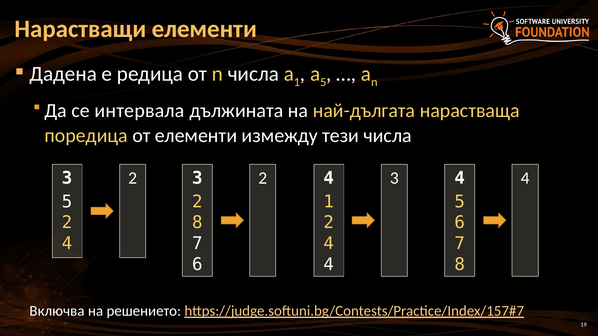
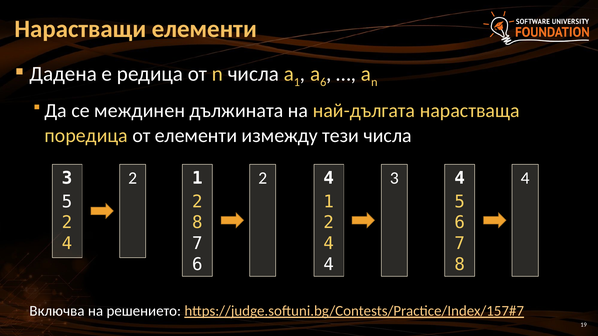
5: 5 -> 6 (323, 82)
интервала: интервала -> междинен (140, 111)
2 3: 3 -> 1 (197, 178)
